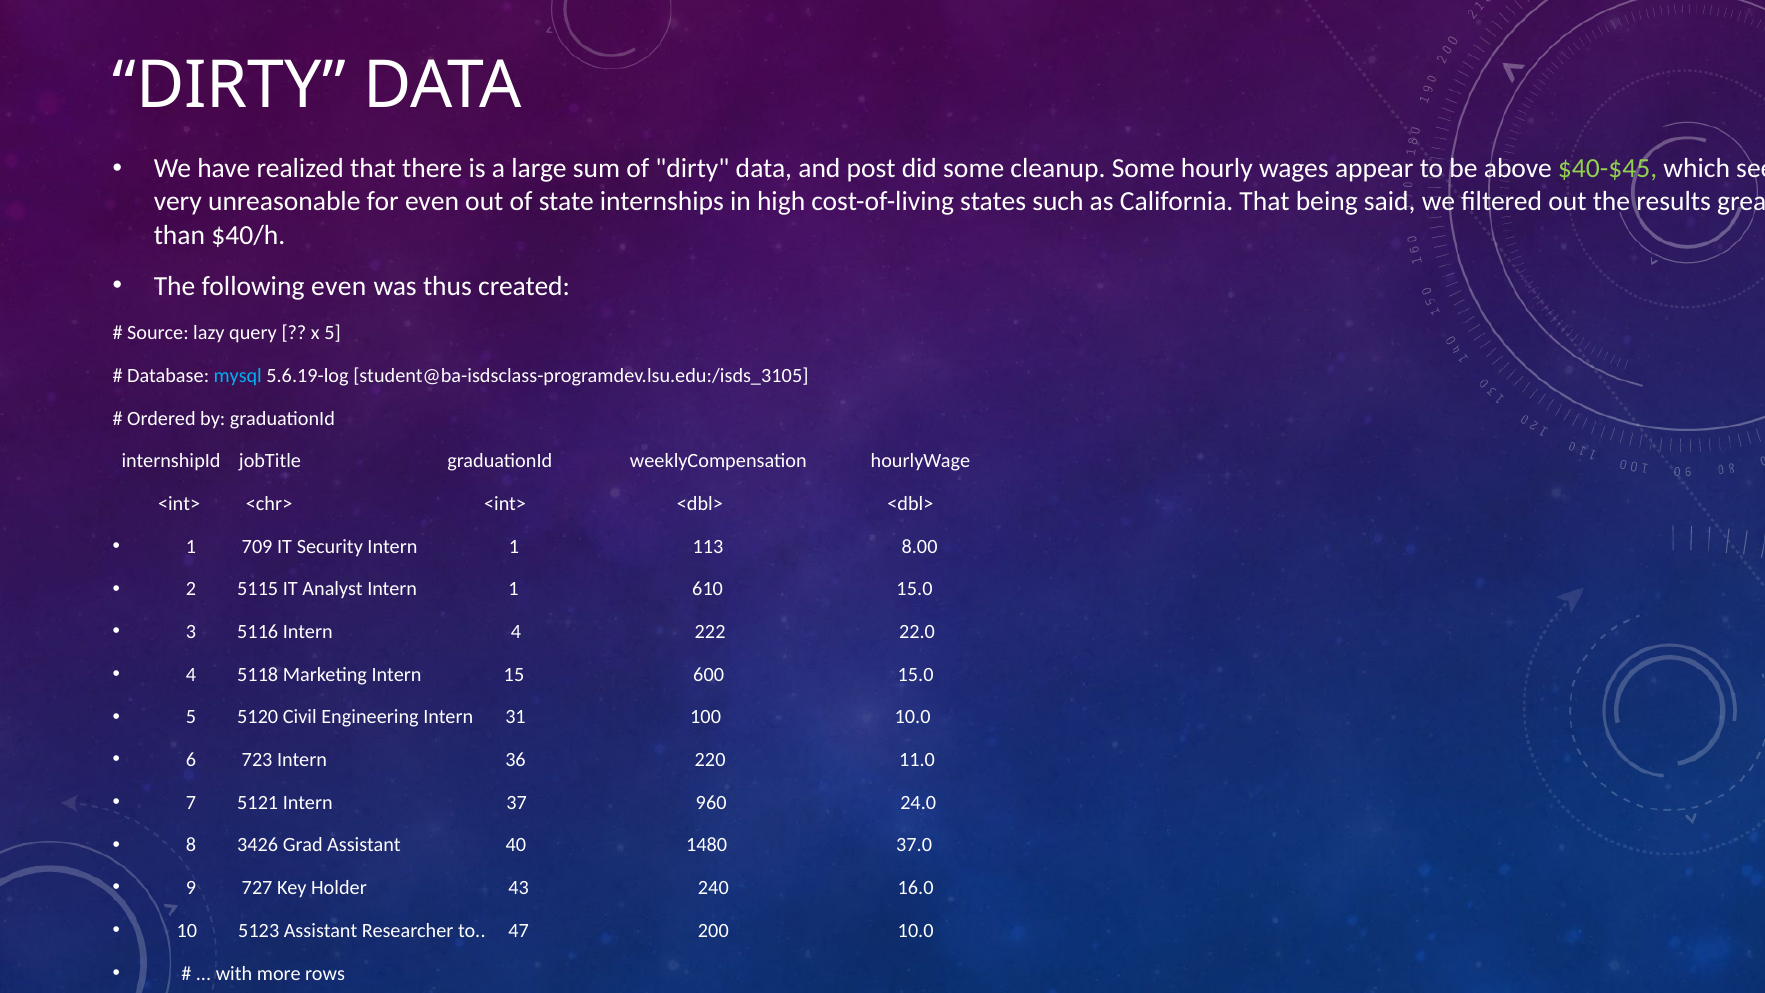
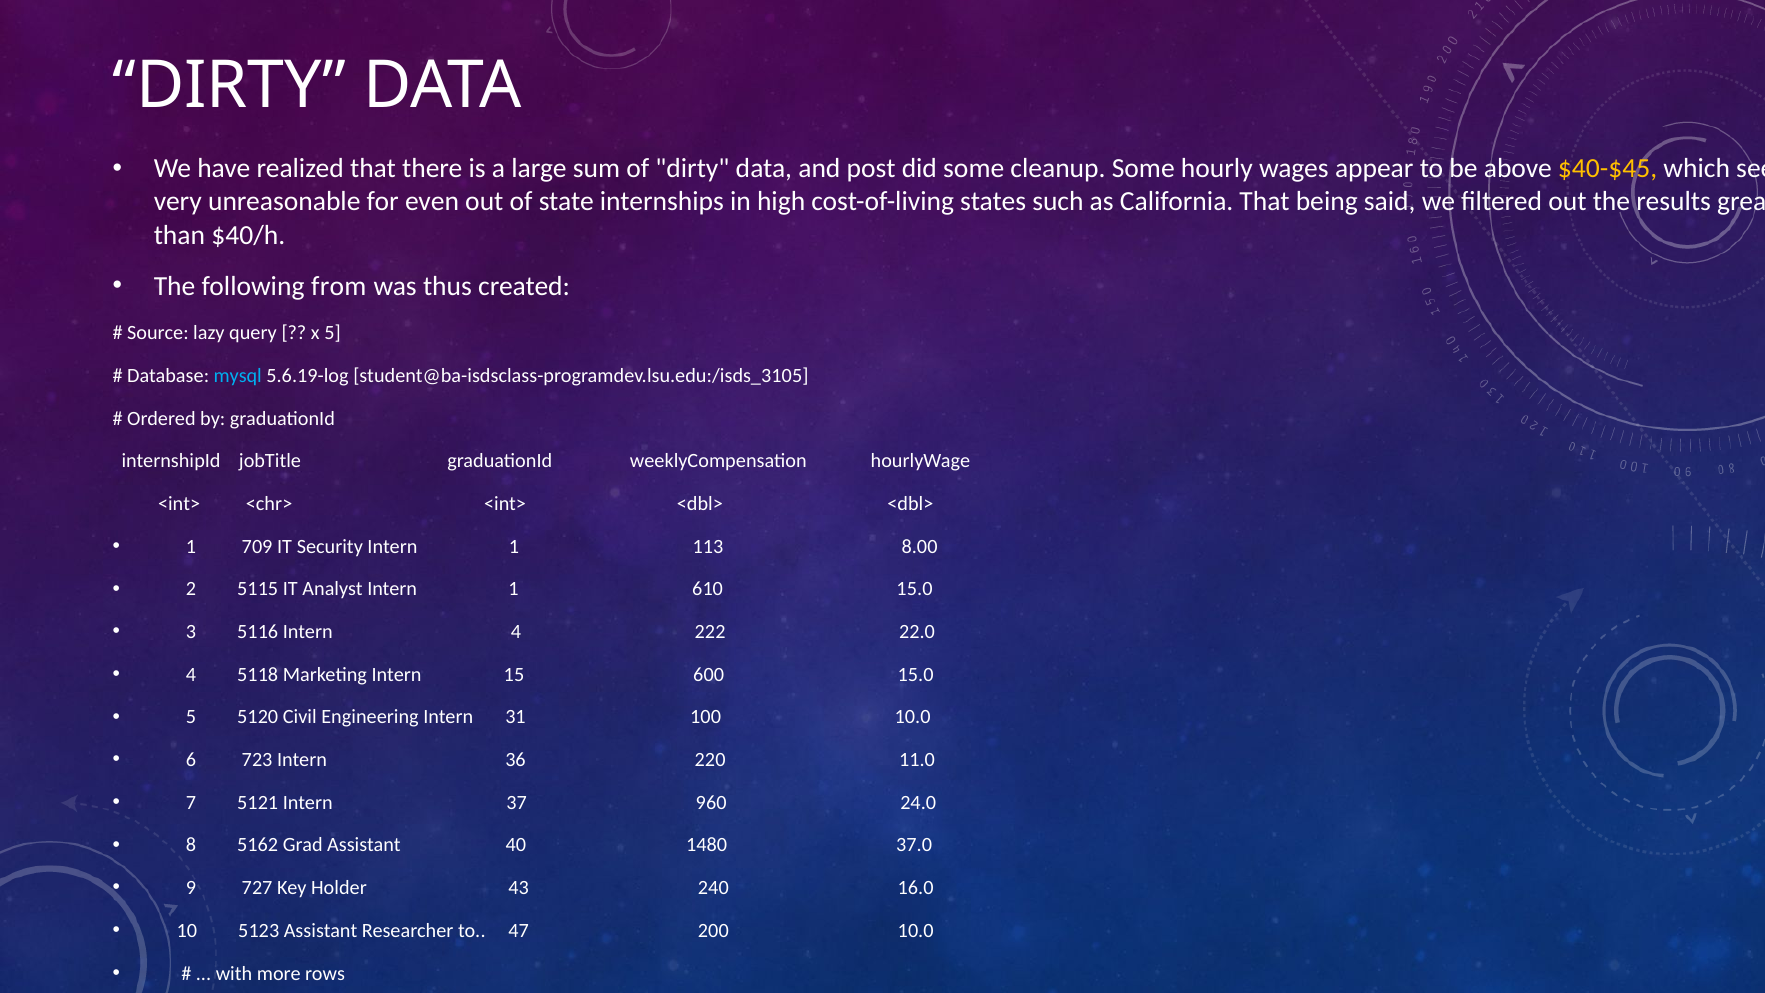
$40-$45 colour: light green -> yellow (1608, 169)
following even: even -> from (339, 286)
3426: 3426 -> 5162 (258, 845)
